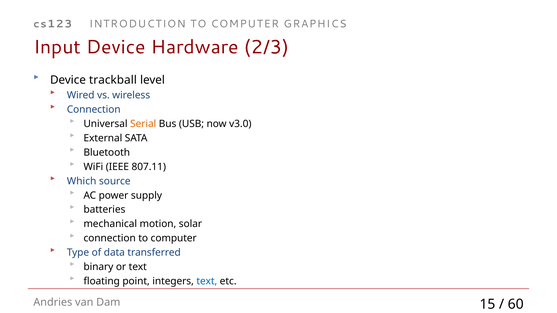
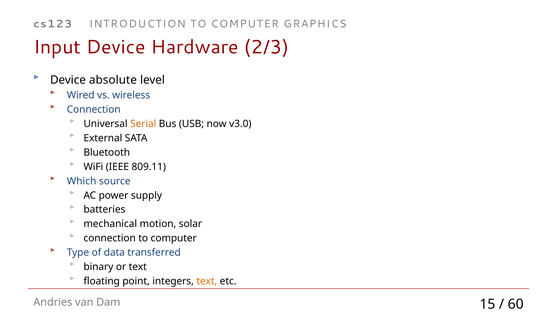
trackball: trackball -> absolute (113, 80)
807.11: 807.11 -> 809.11 (149, 167)
text colour: blue -> orange (207, 282)
